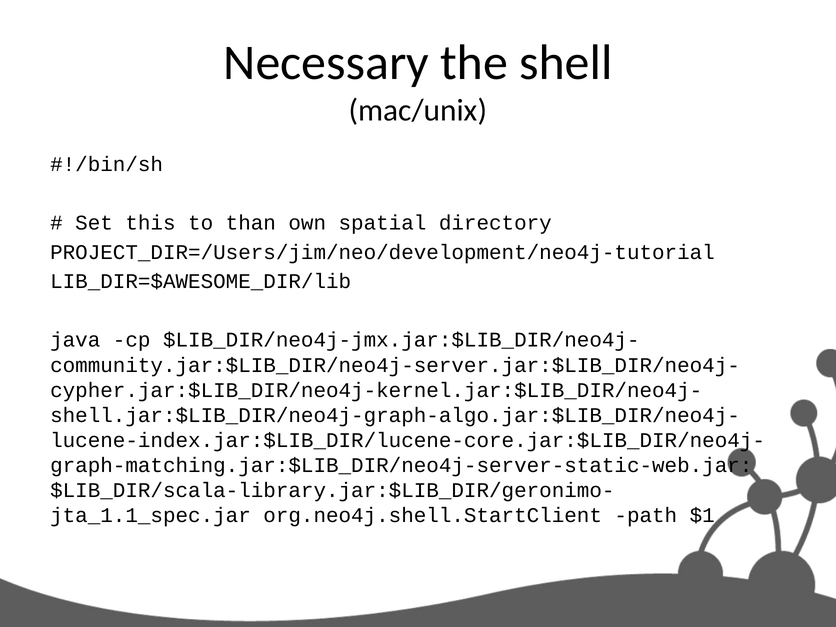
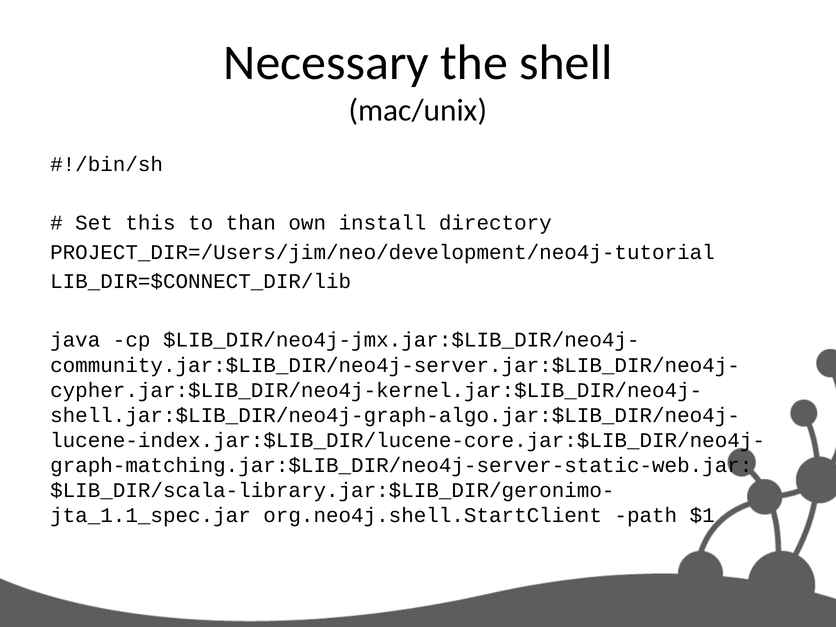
spatial: spatial -> install (382, 223)
LIB_DIR=$AWESOME_DIR/lib: LIB_DIR=$AWESOME_DIR/lib -> LIB_DIR=$CONNECT_DIR/lib (201, 282)
